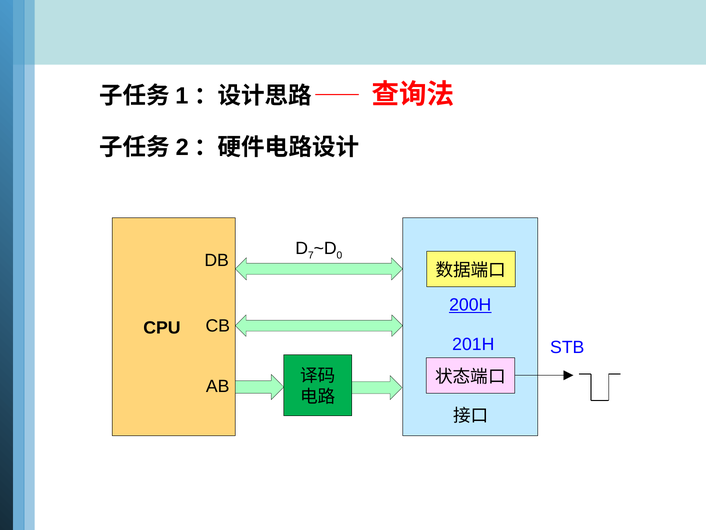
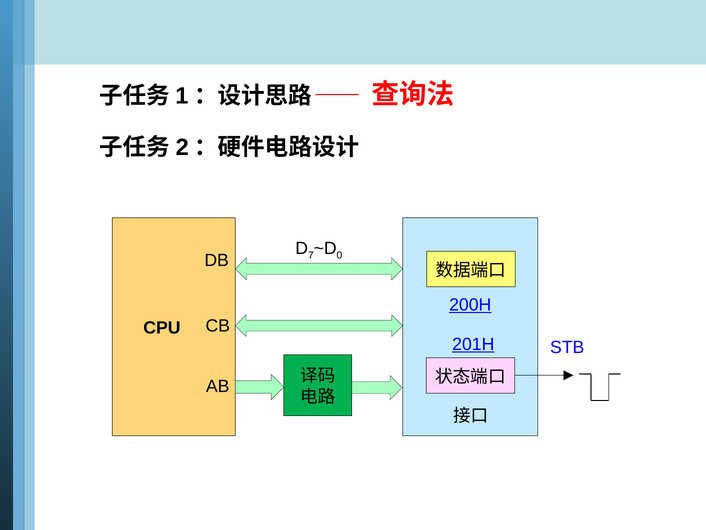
201H underline: none -> present (473, 344)
